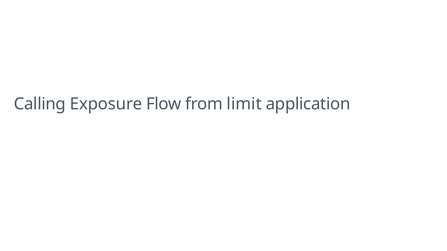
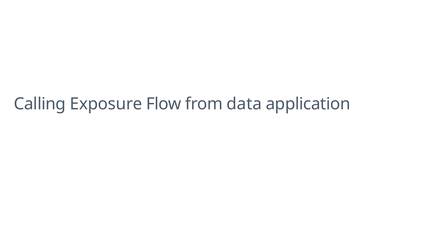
limit: limit -> data (244, 104)
